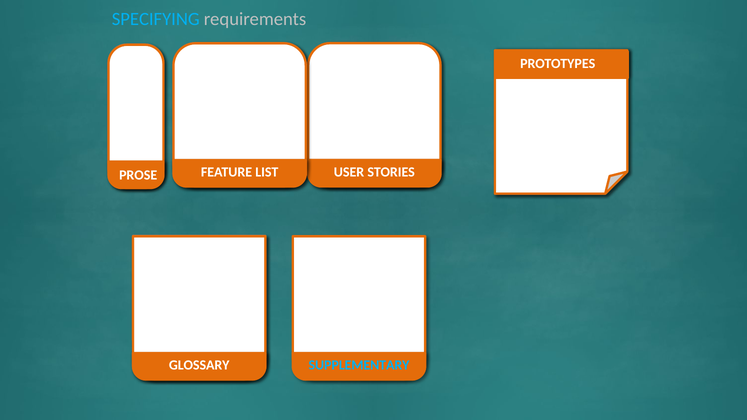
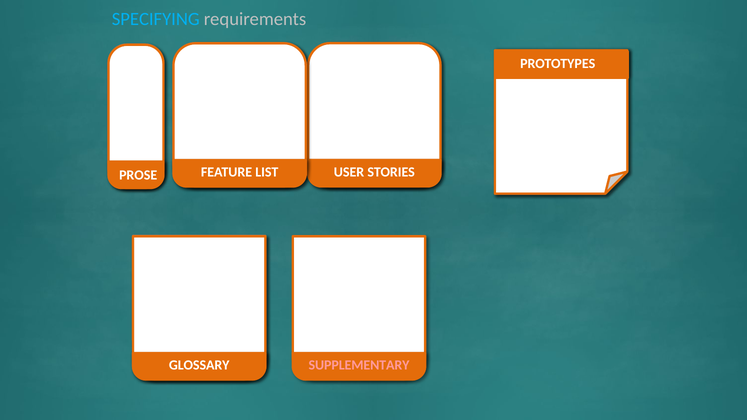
SUPPLEMENTARY colour: light blue -> pink (359, 365)
